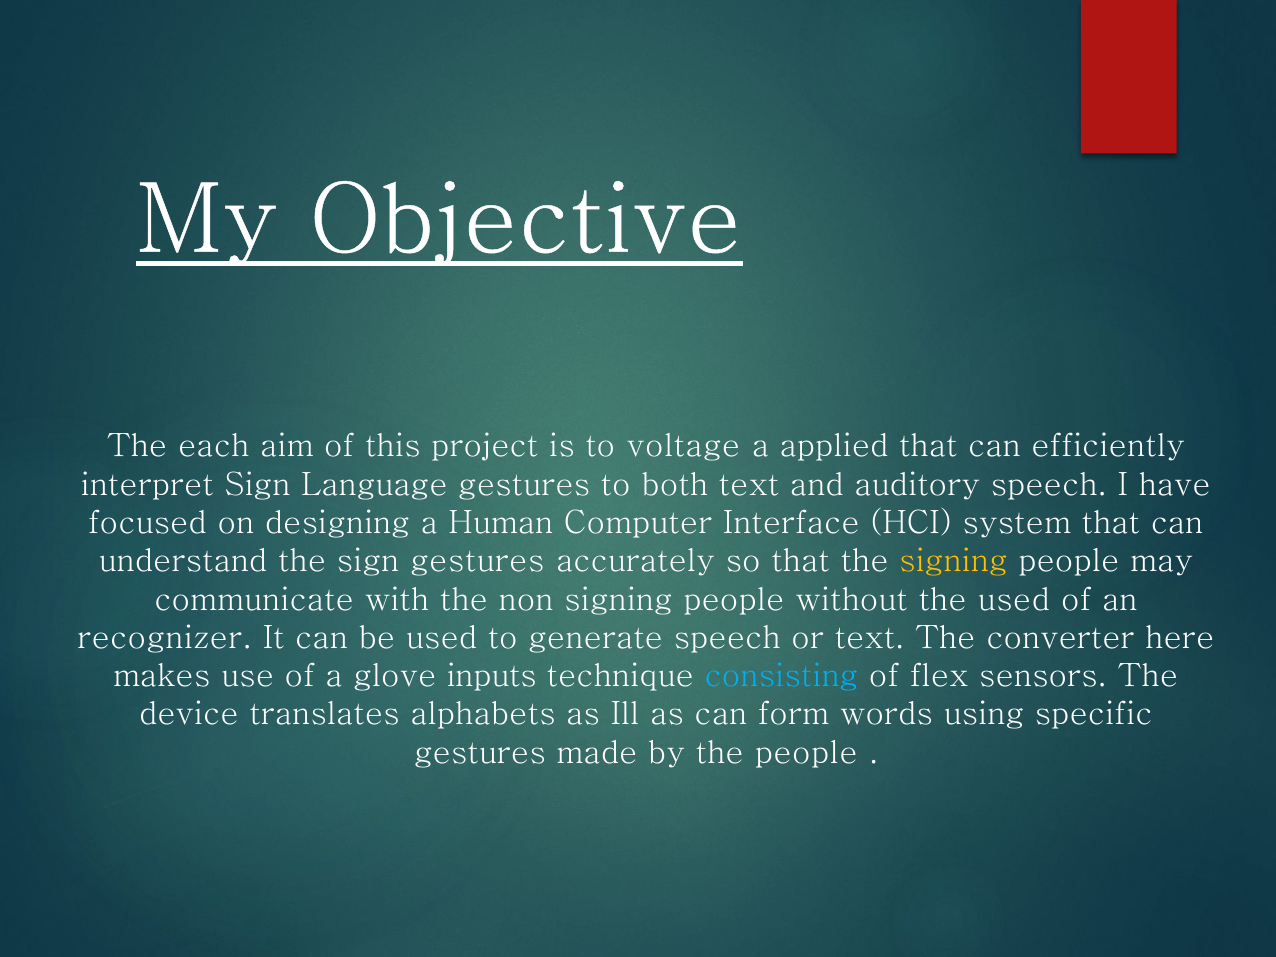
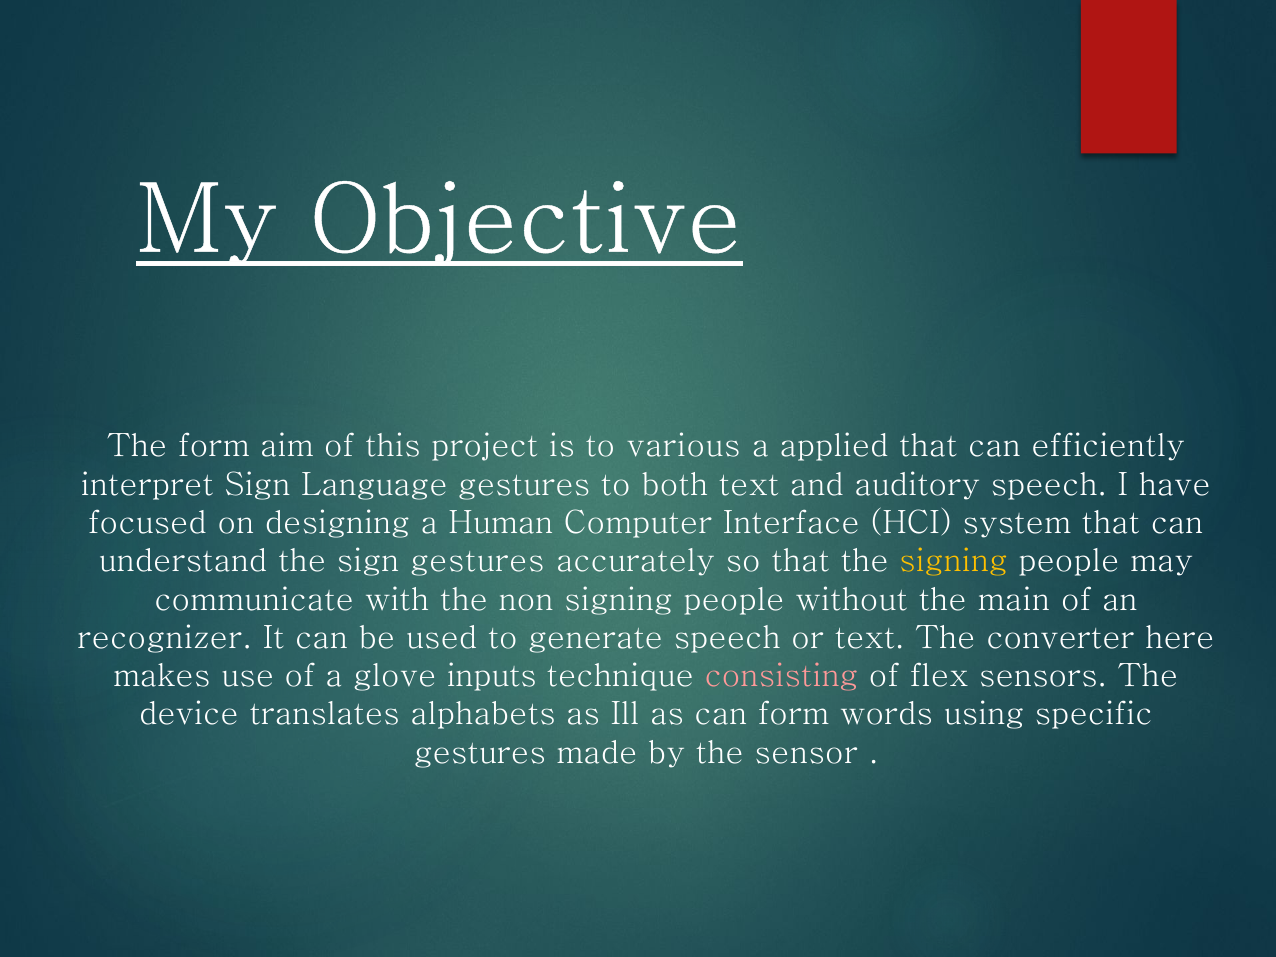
The each: each -> form (214, 446)
voltage: voltage -> various (683, 446)
the used: used -> main (1014, 599)
consisting colour: light blue -> pink (781, 676)
the people: people -> sensor (806, 753)
